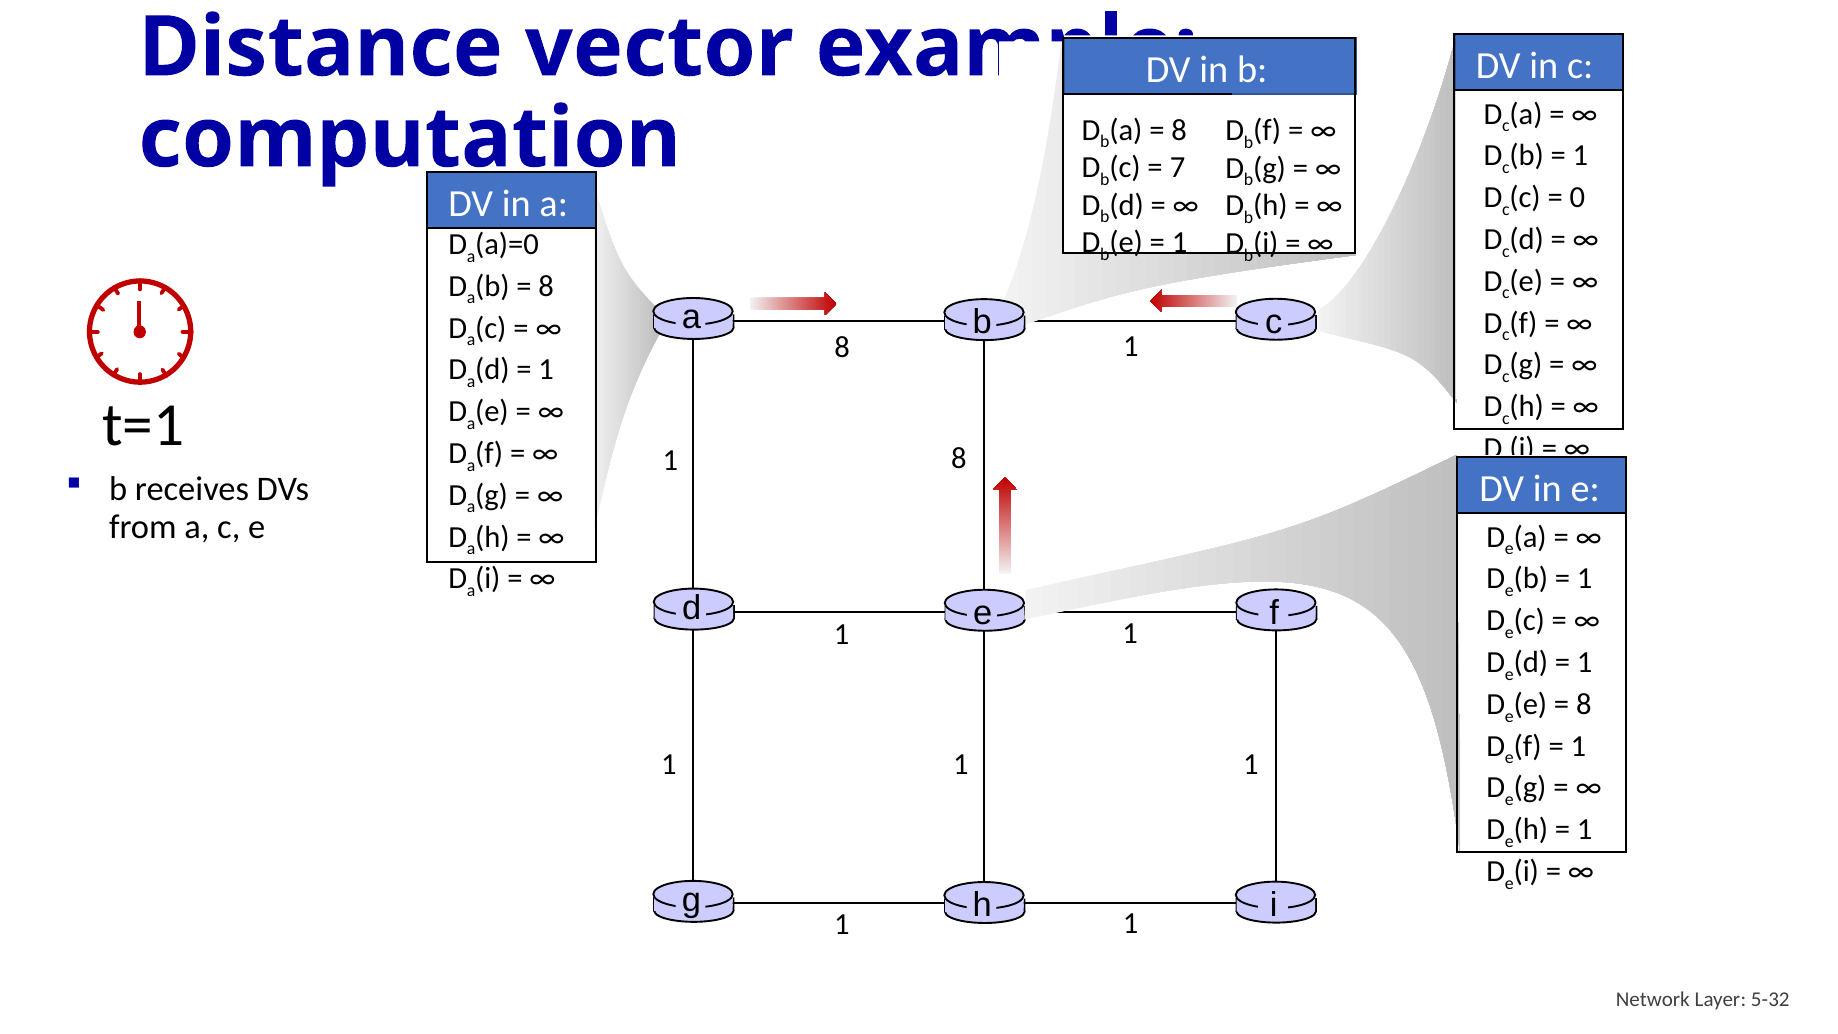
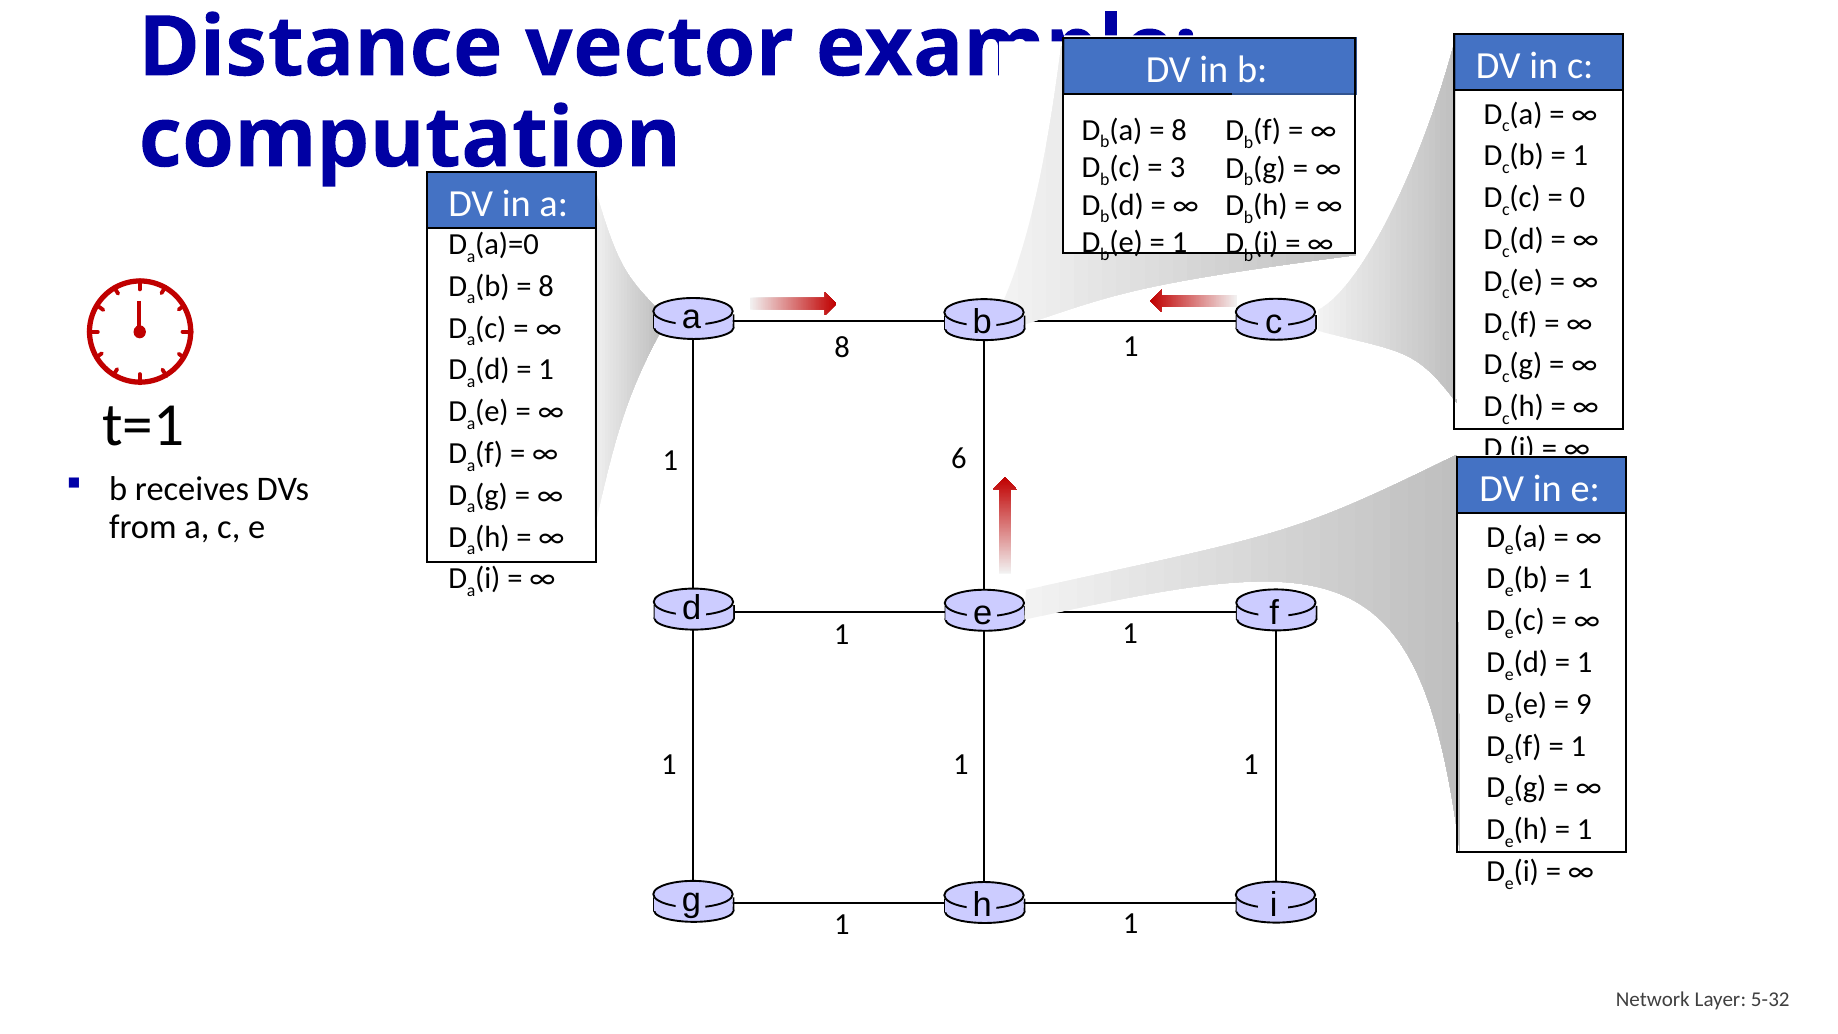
7: 7 -> 3 (1177, 168)
8: 8 -> 6 (959, 459)
8: 8 -> 9 (1584, 704)
